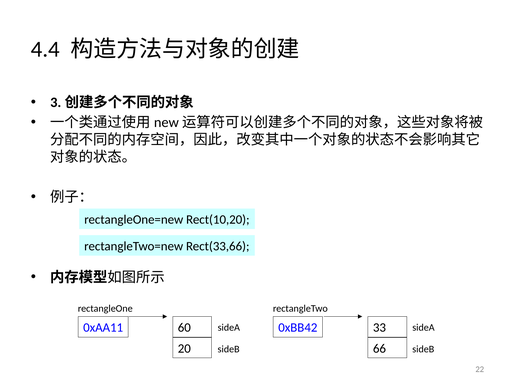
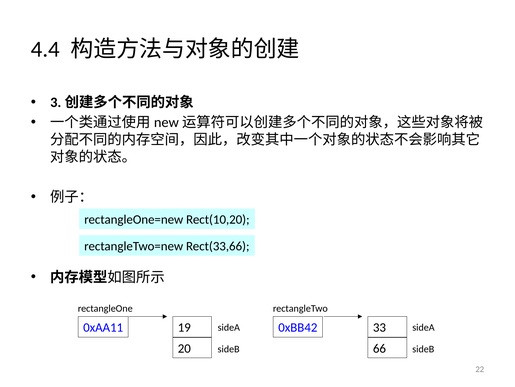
60: 60 -> 19 (184, 327)
